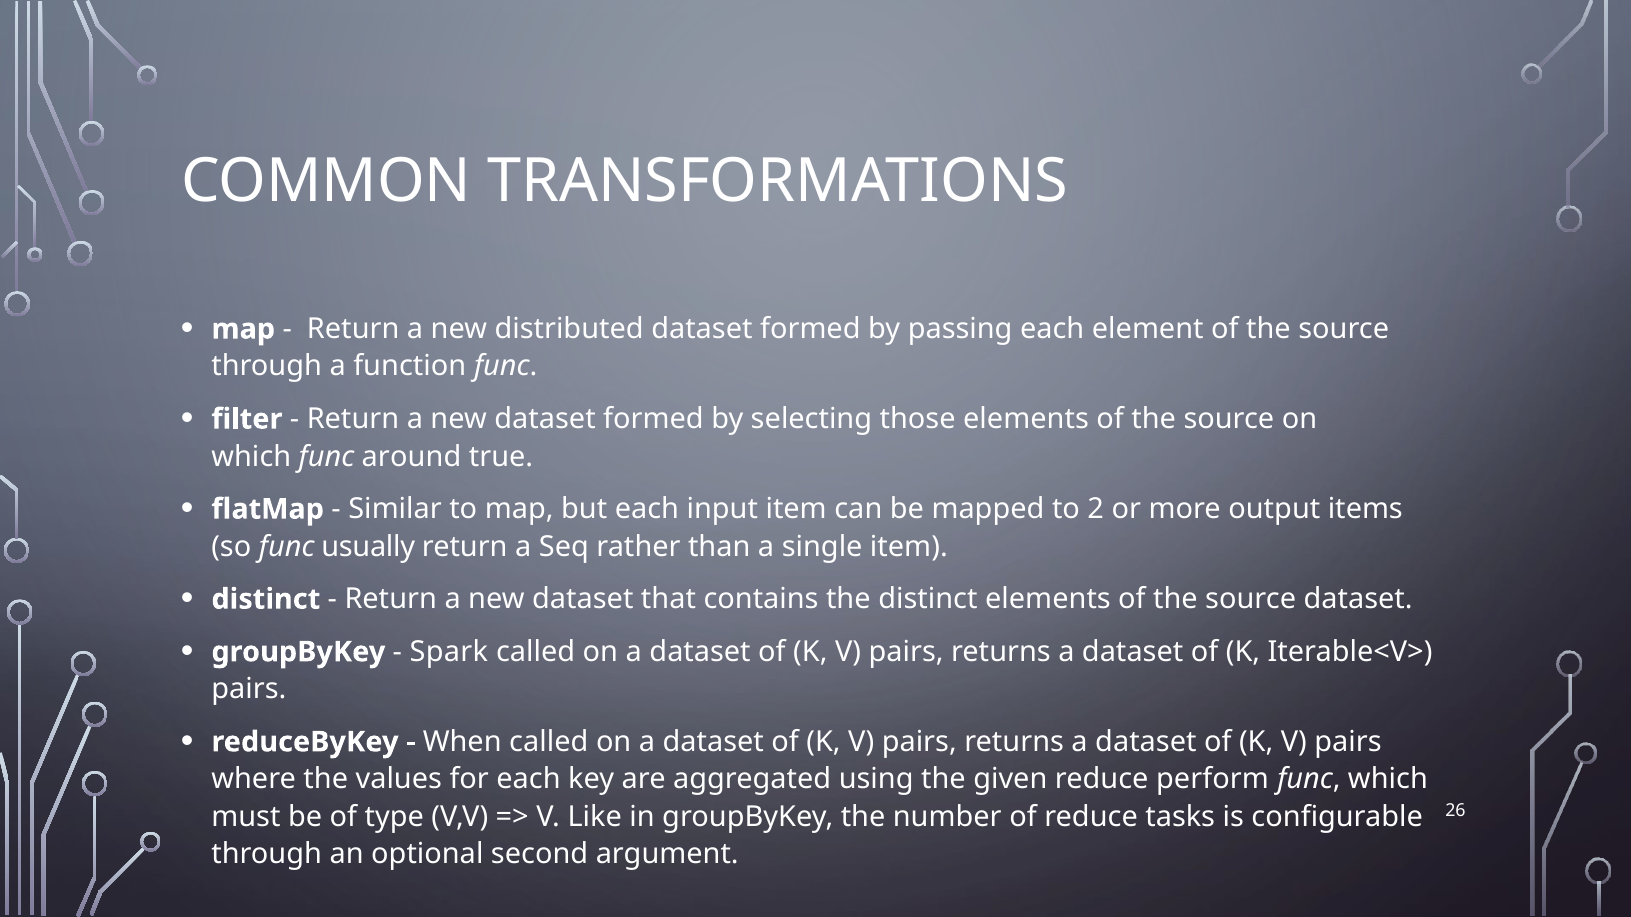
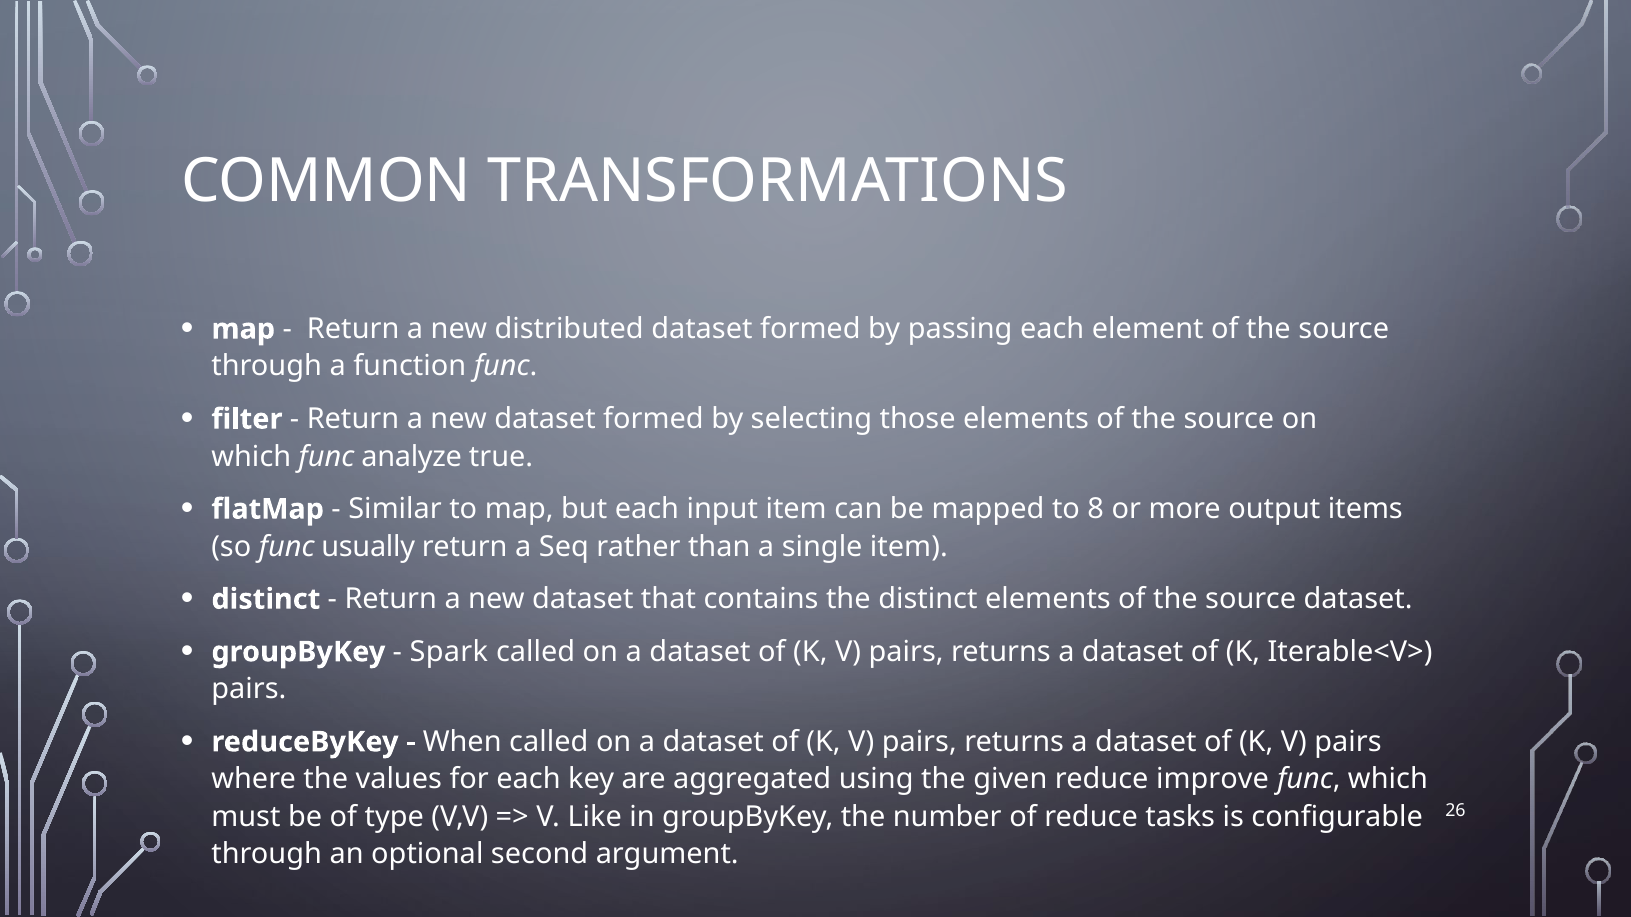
around: around -> analyze (412, 457)
2: 2 -> 8 (1096, 509)
perform: perform -> improve (1212, 780)
